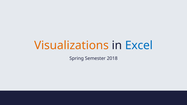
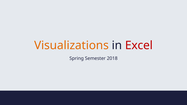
Excel colour: blue -> red (139, 46)
